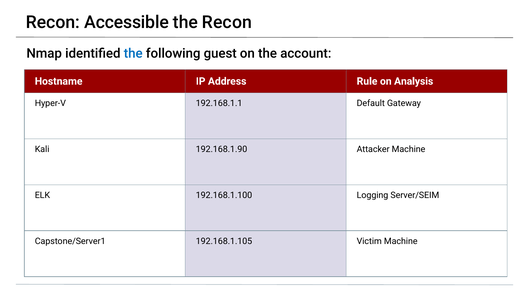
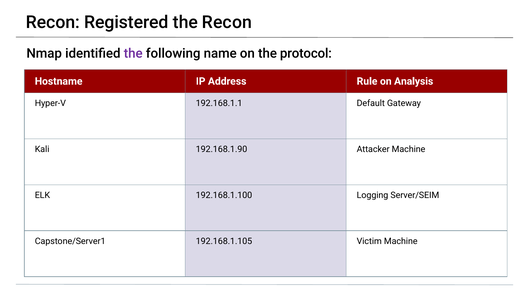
Accessible: Accessible -> Registered (126, 22)
the colour: blue -> purple (133, 53)
guest: guest -> name (220, 53)
account: account -> protocol (306, 53)
